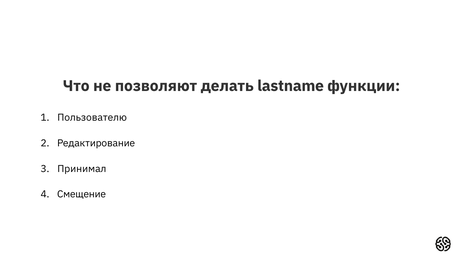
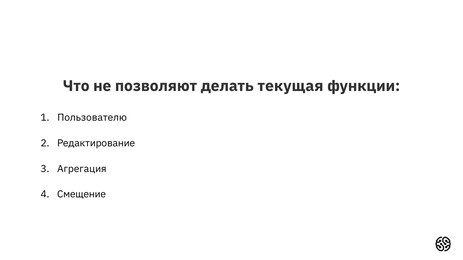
lastname: lastname -> текущая (290, 86)
Принимал: Принимал -> Агрегация (82, 169)
